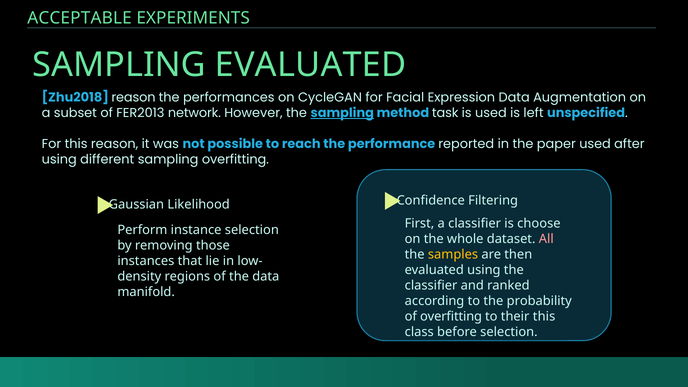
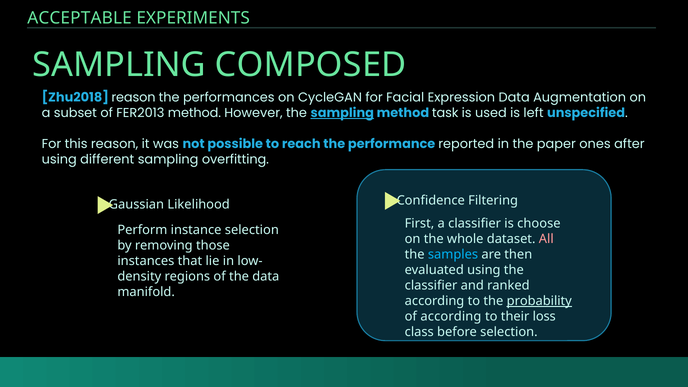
SAMPLING EVALUATED: EVALUATED -> COMPOSED (311, 65)
FER2013 network: network -> method (194, 113)
paper used: used -> ones (595, 144)
samples colour: yellow -> light blue (453, 255)
probability underline: none -> present (539, 301)
of overfitting: overfitting -> according (451, 316)
their this: this -> loss (544, 316)
